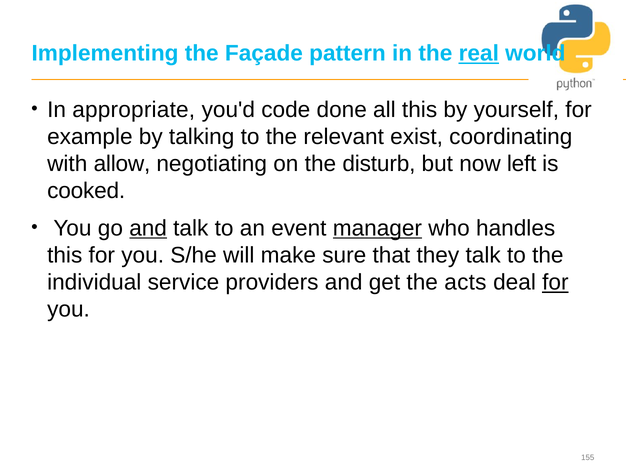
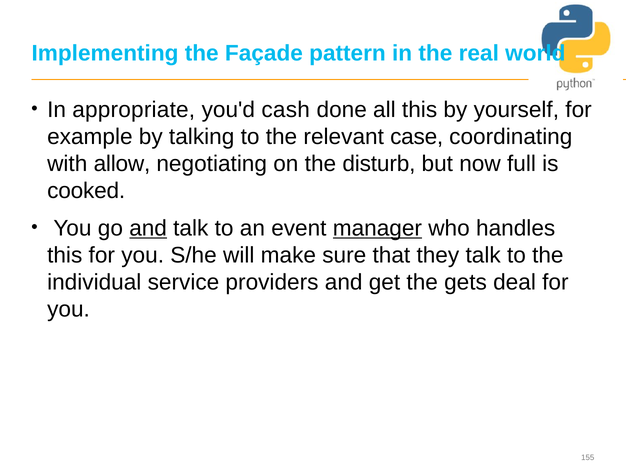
real underline: present -> none (479, 53)
code: code -> cash (286, 110)
exist: exist -> case (417, 137)
left: left -> full (521, 164)
acts: acts -> gets (466, 283)
for underline: present -> none (555, 283)
